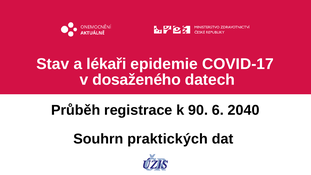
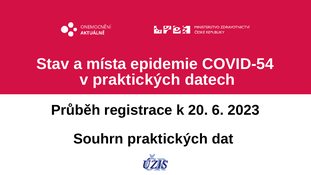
lékaři: lékaři -> místa (106, 64)
COVID-17: COVID-17 -> COVID-54 (238, 64)
v dosaženého: dosaženého -> praktických (136, 80)
90: 90 -> 20 (198, 110)
2040: 2040 -> 2023 (244, 110)
